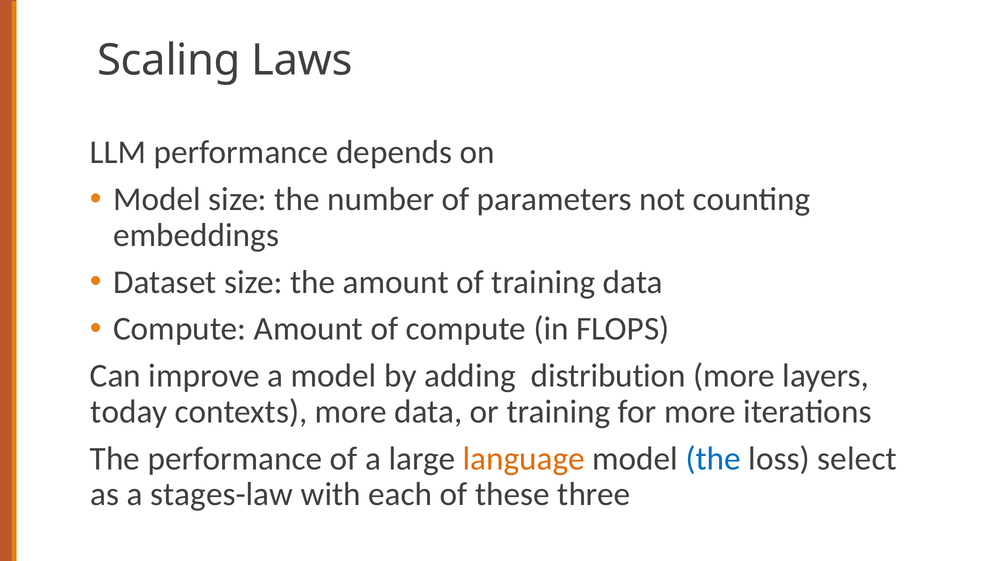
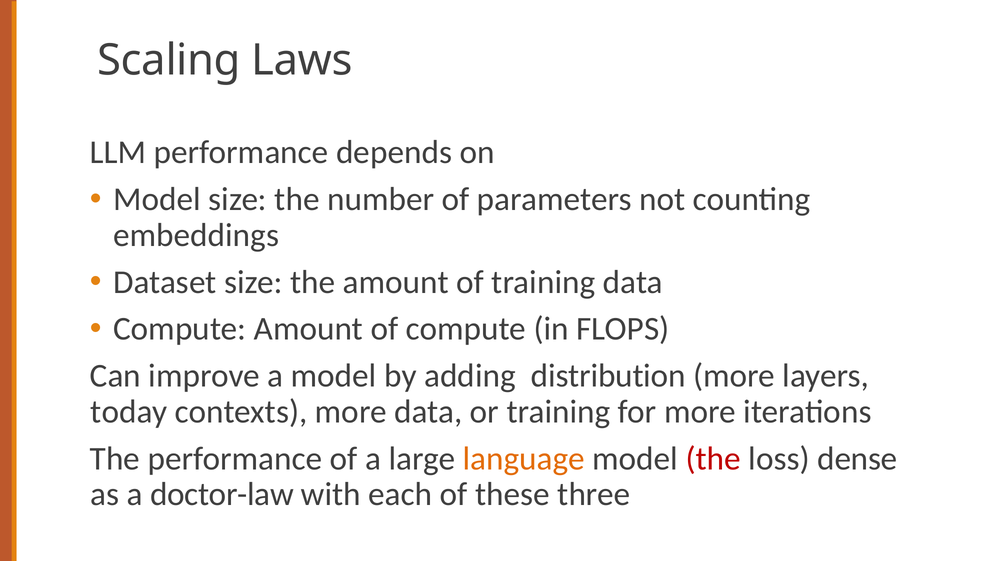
the colour: blue -> red (713, 459)
select: select -> dense (857, 459)
stages-law: stages-law -> doctor-law (222, 495)
